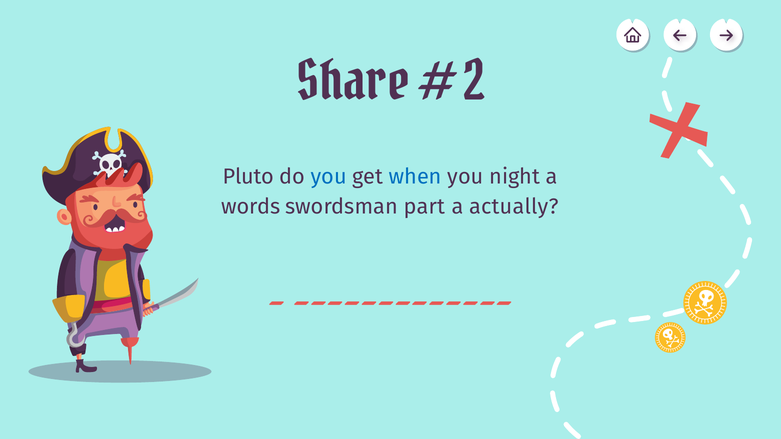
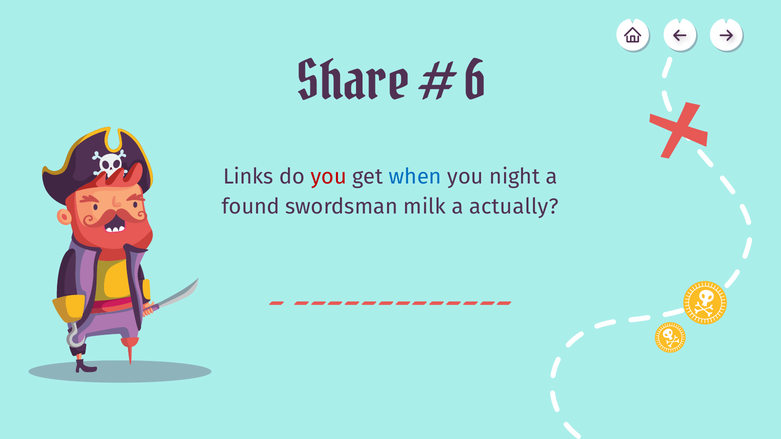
2: 2 -> 6 (475, 82)
Pluto: Pluto -> Links (248, 177)
you colour: blue -> red (329, 177)
words: words -> found (251, 207)
part: part -> milk (425, 207)
